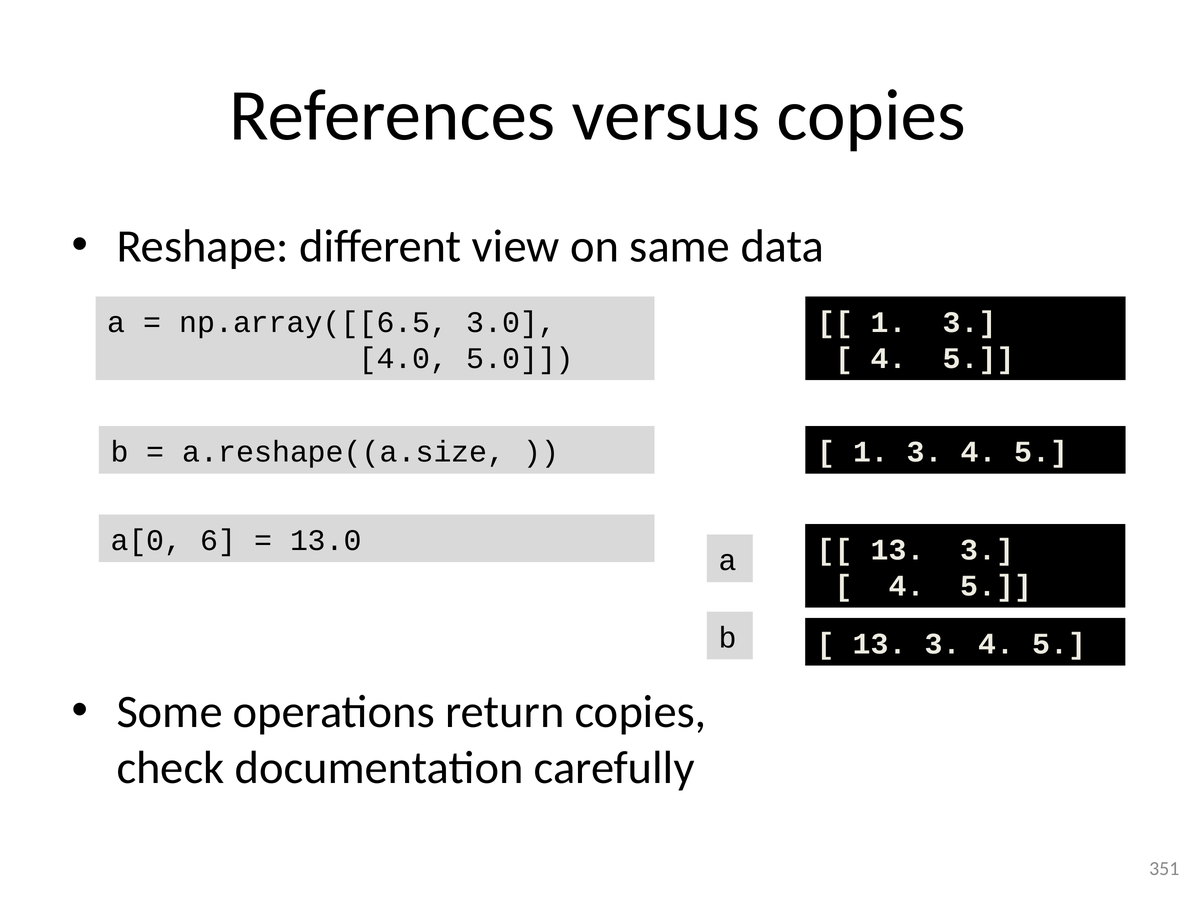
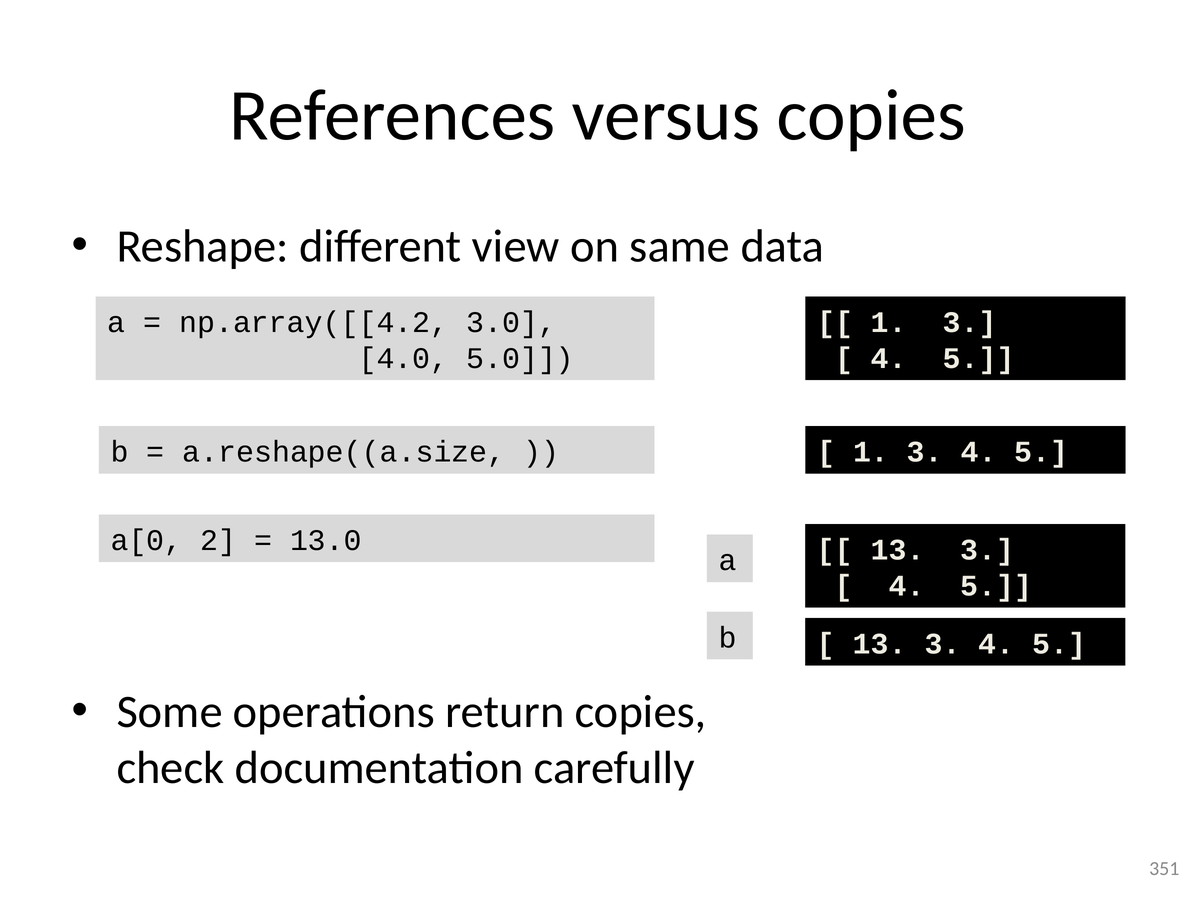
np.array([[6.5: np.array([[6.5 -> np.array([[4.2 (314, 322)
6: 6 -> 2 (218, 540)
